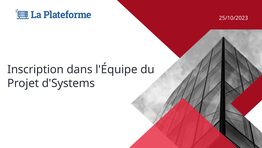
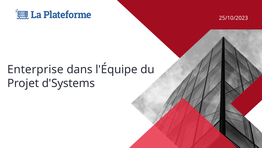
Inscription: Inscription -> Enterprise (35, 69)
